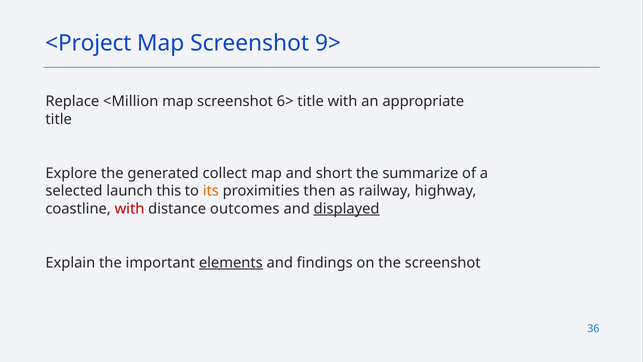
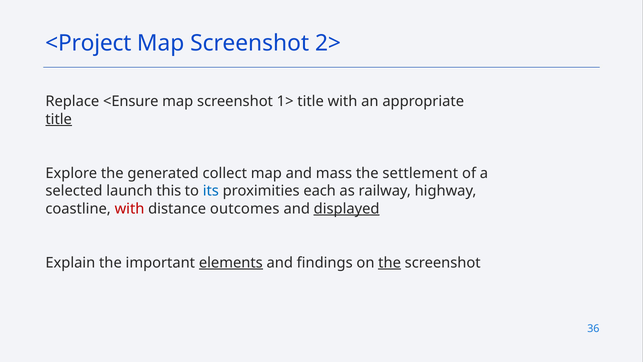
9>: 9> -> 2> (328, 43)
<Million: <Million -> <Ensure (131, 101)
6>: 6> -> 1> (285, 101)
title underline: none -> present (59, 119)
short: short -> mass (334, 173)
summarize: summarize -> settlement (420, 173)
its colour: orange -> blue (211, 191)
then: then -> each (320, 191)
the underline: none -> present (390, 263)
